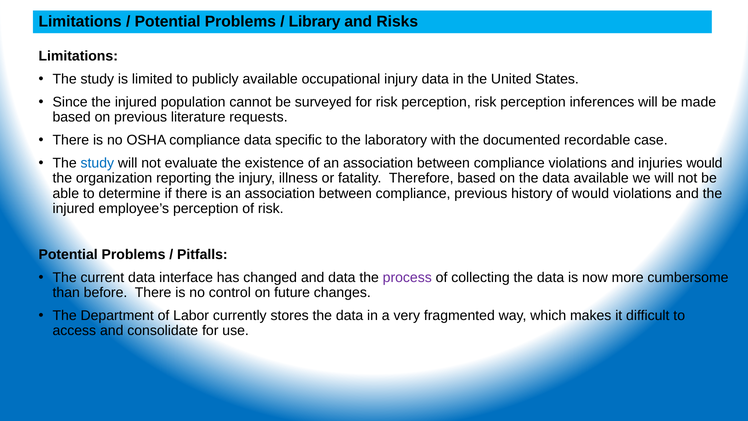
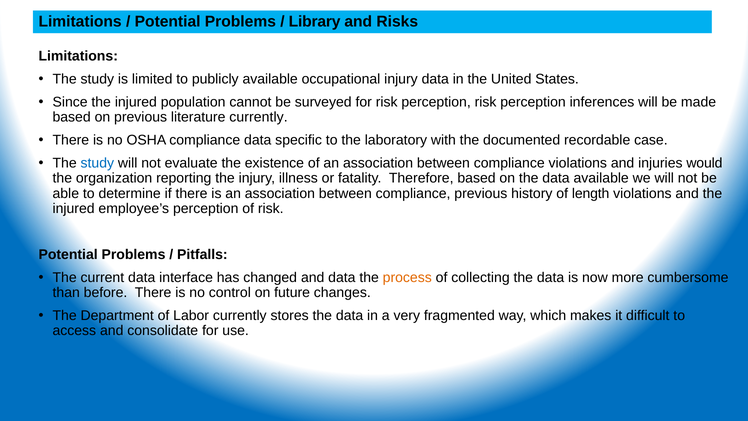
literature requests: requests -> currently (258, 117)
of would: would -> length (591, 193)
process colour: purple -> orange (407, 277)
